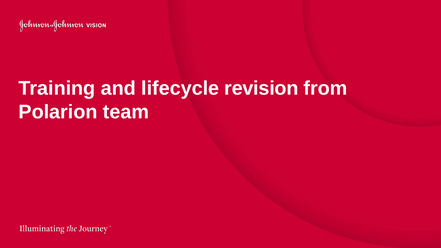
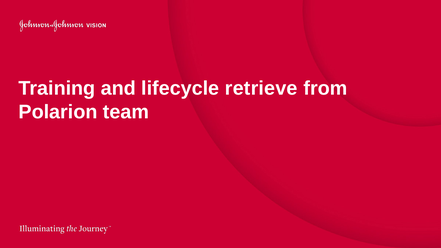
revision: revision -> retrieve (261, 88)
